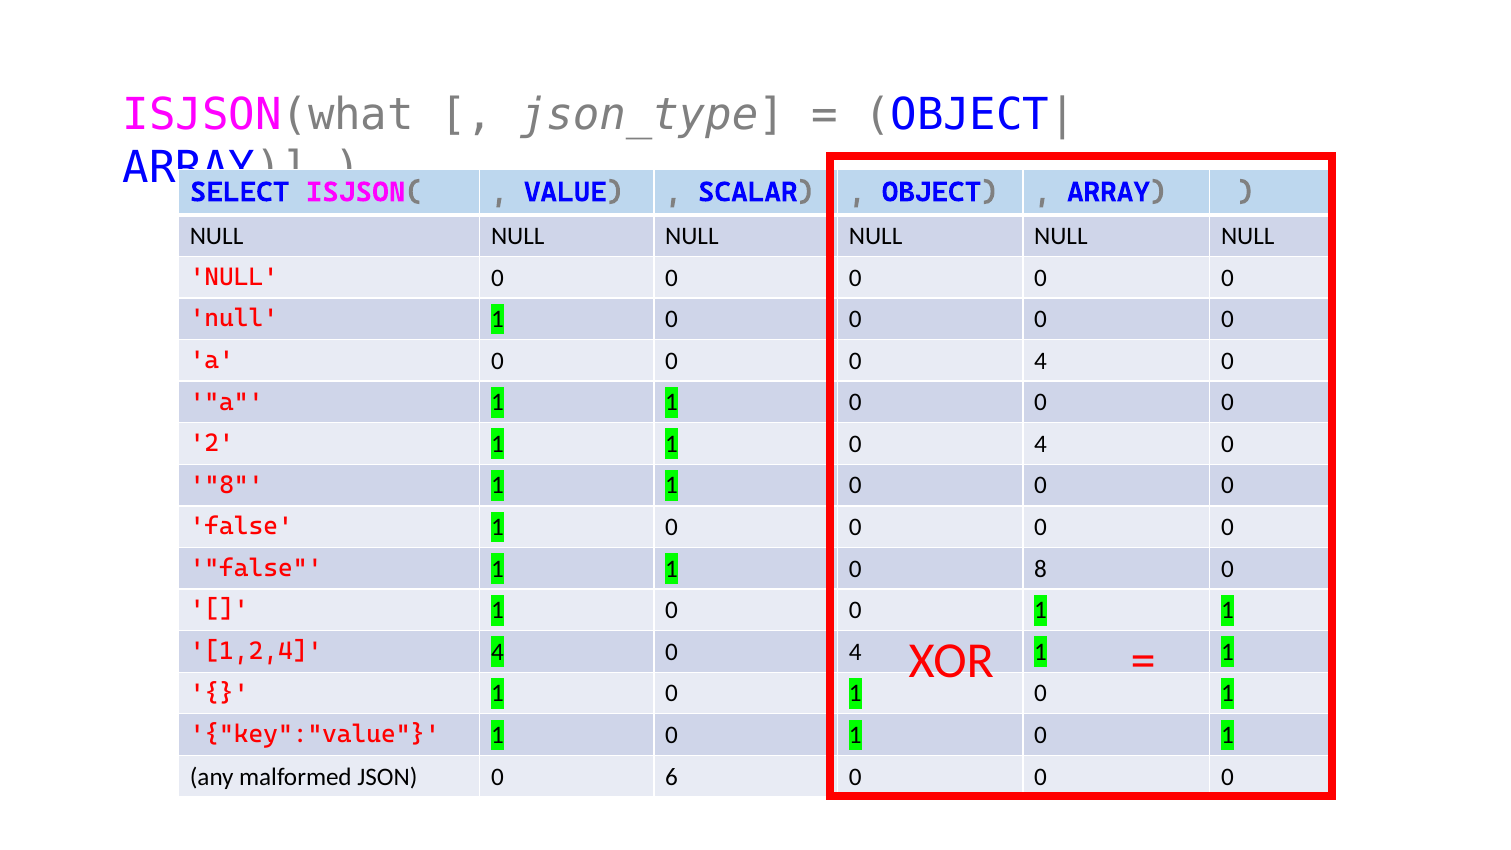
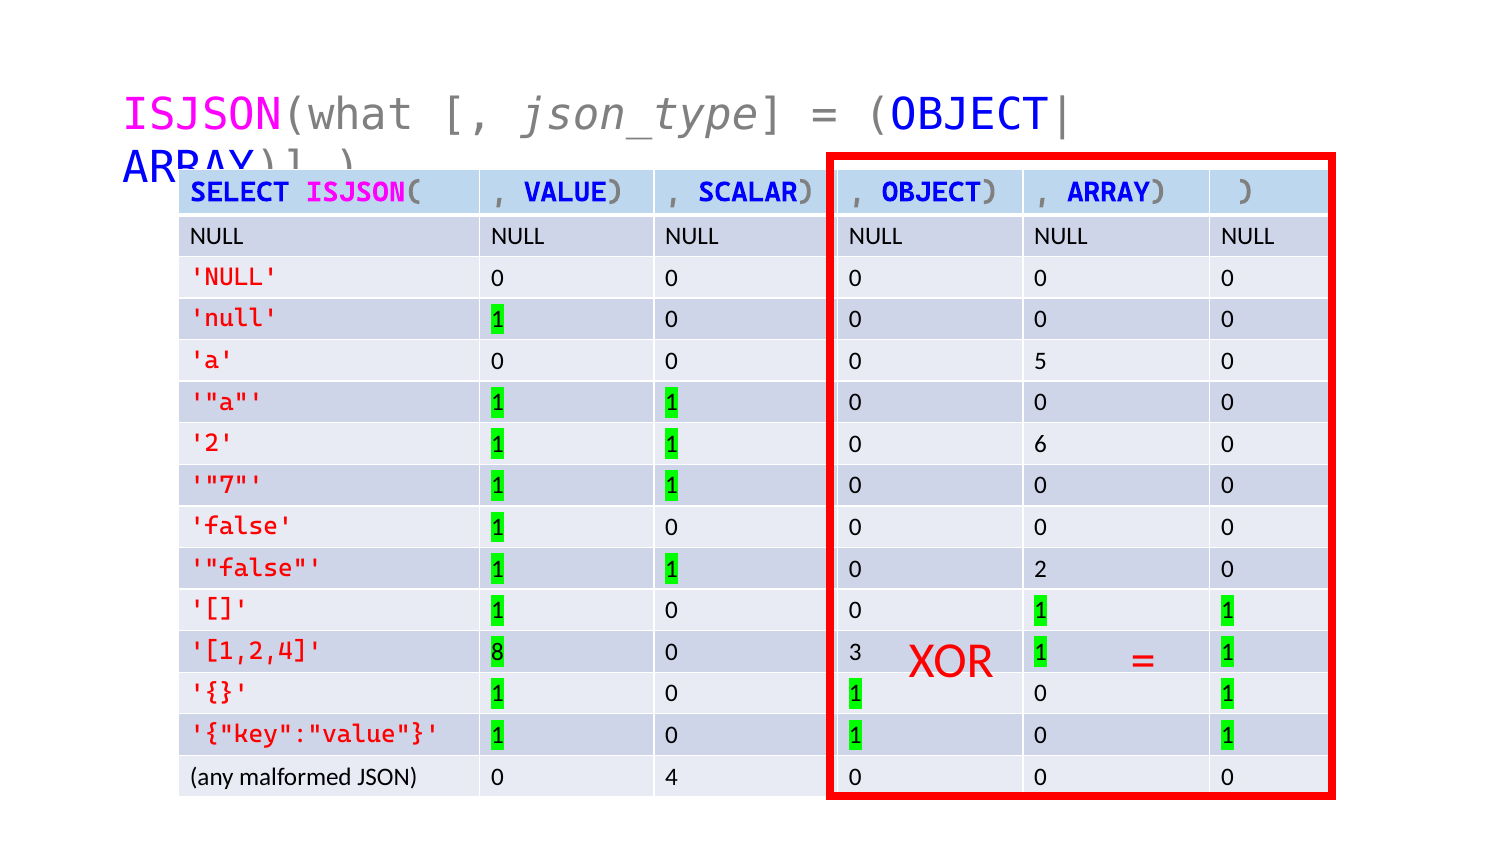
0 0 4: 4 -> 5 (1041, 361)
1 0 4: 4 -> 6 (1041, 444)
8: 8 -> 7 (227, 485)
1 0 8: 8 -> 2 (1041, 569)
1,2,4 4: 4 -> 8 (497, 652)
4: 4 -> 3 (855, 652)
6: 6 -> 4 (672, 777)
